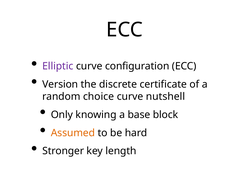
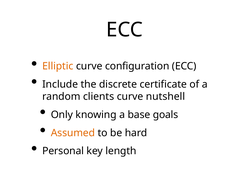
Elliptic colour: purple -> orange (58, 66)
Version: Version -> Include (60, 84)
choice: choice -> clients (99, 96)
block: block -> goals (166, 115)
Stronger: Stronger -> Personal (63, 151)
